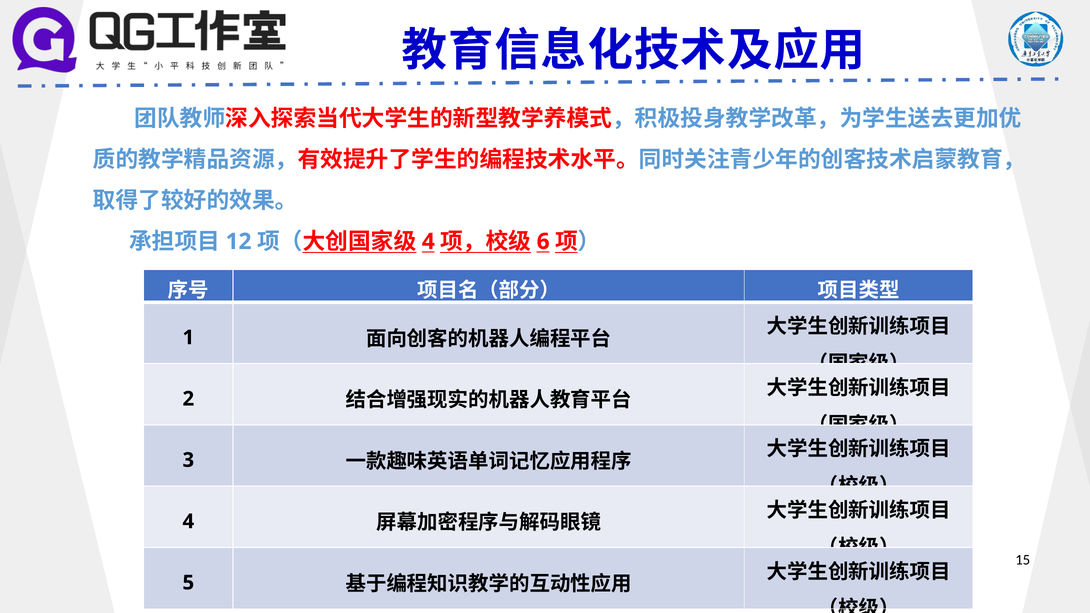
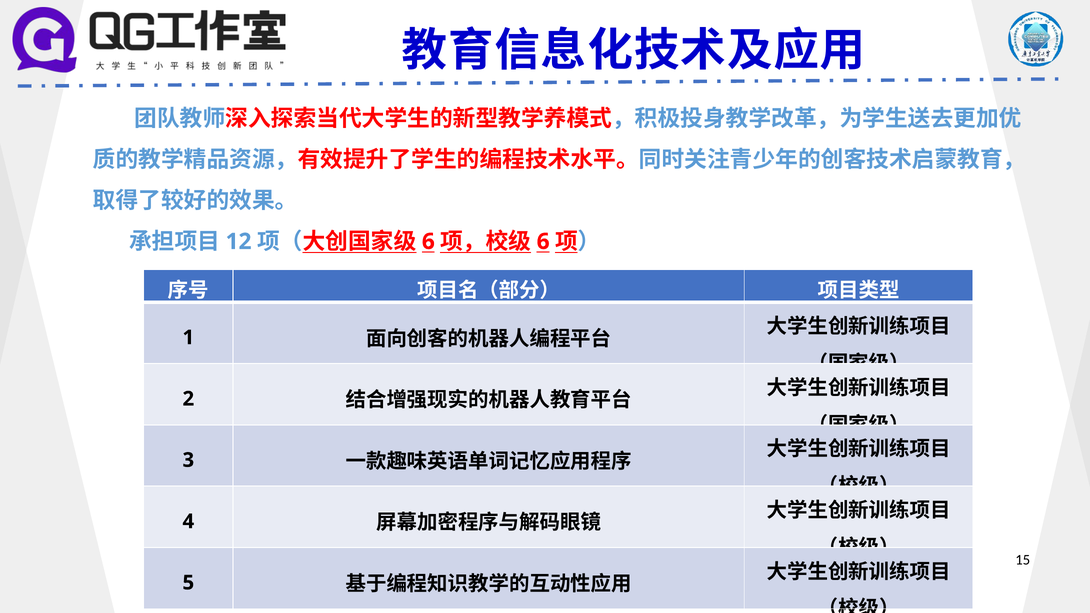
4: 4 -> 6 (428, 242)
